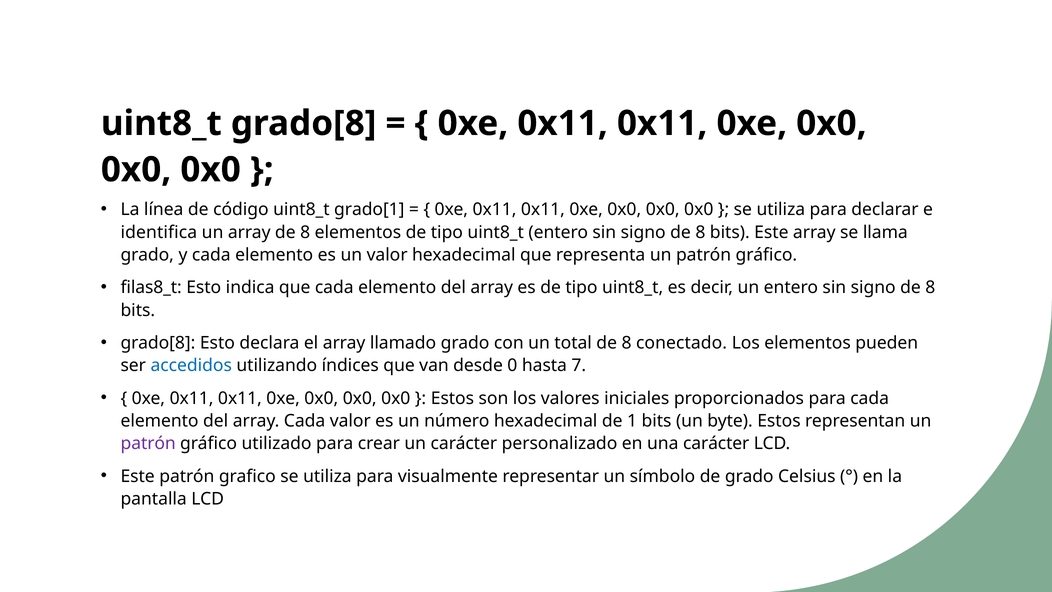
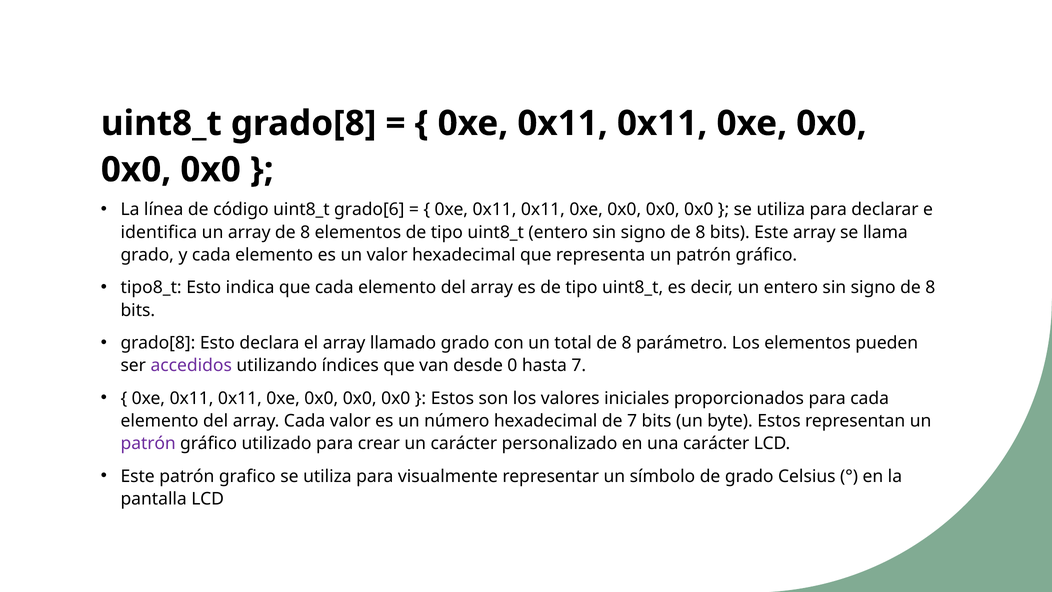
grado[1: grado[1 -> grado[6 (369, 210)
filas8_t: filas8_t -> tipo8_t (151, 288)
conectado: conectado -> parámetro (682, 343)
accedidos colour: blue -> purple (191, 366)
de 1: 1 -> 7 (632, 421)
